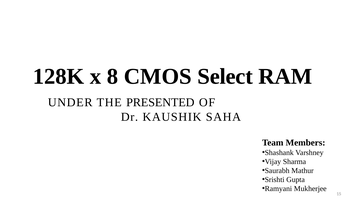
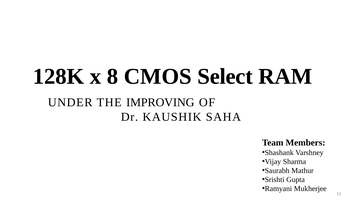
PRESENTED: PRESENTED -> IMPROVING (160, 103)
